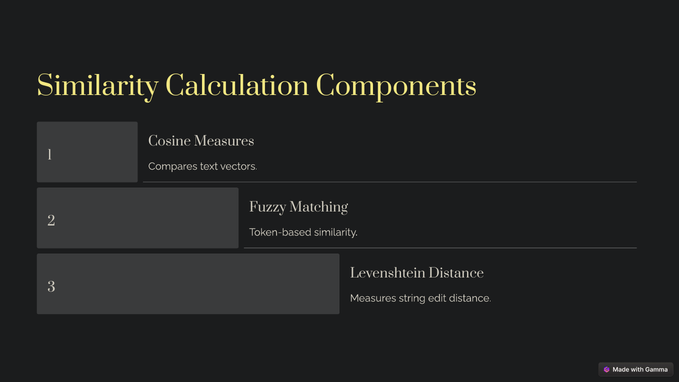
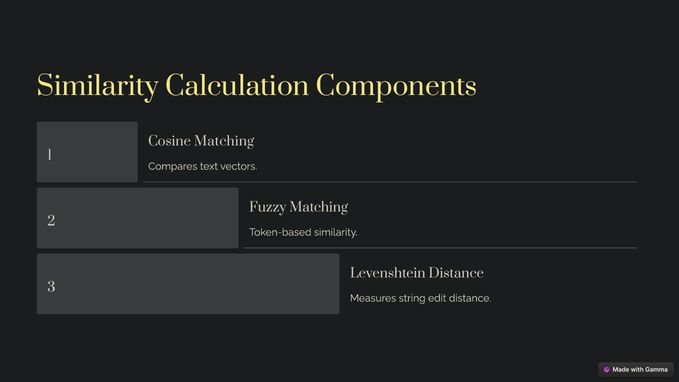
Cosine Measures: Measures -> Matching (224, 142)
